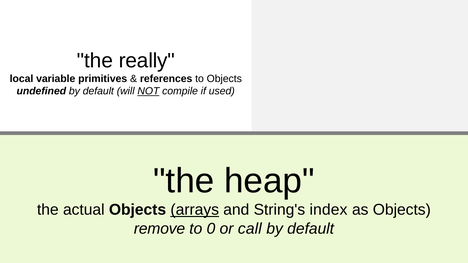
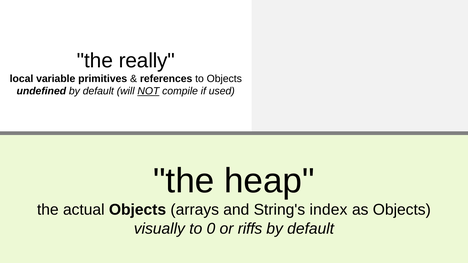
arrays underline: present -> none (195, 210)
remove: remove -> visually (159, 229)
call: call -> riffs (250, 229)
